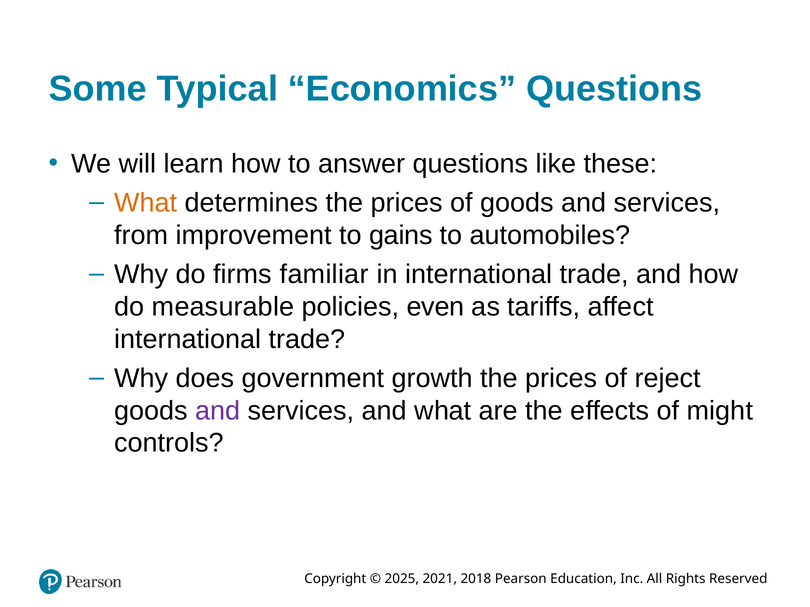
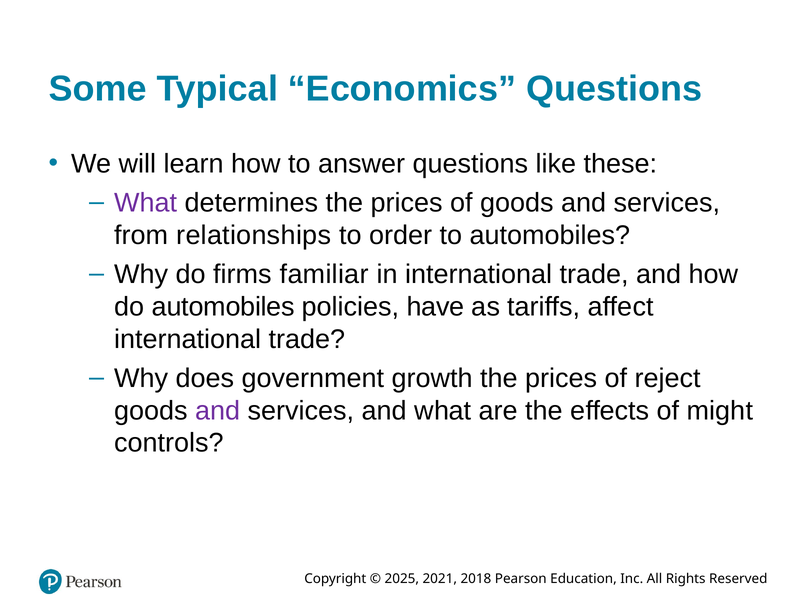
What colour: orange -> purple (146, 203)
improvement: improvement -> relationships (254, 235)
gains: gains -> order (401, 235)
do measurable: measurable -> automobiles (223, 307)
even: even -> have (436, 307)
